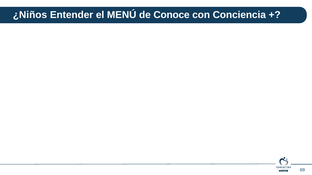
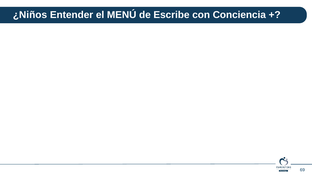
Conoce: Conoce -> Escribe (171, 15)
